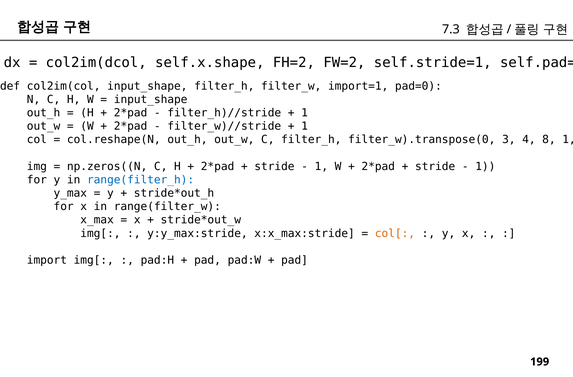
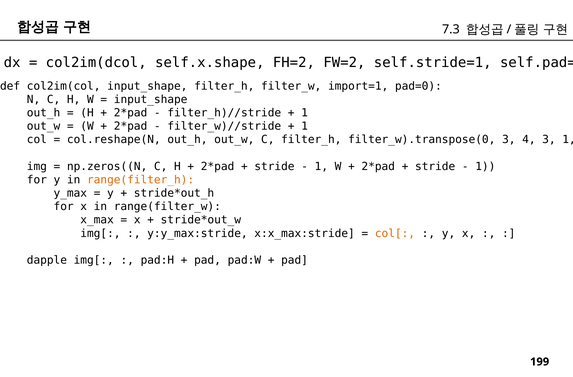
4 8: 8 -> 3 (549, 139)
range(filter_h colour: blue -> orange (141, 179)
import: import -> dapple (47, 260)
